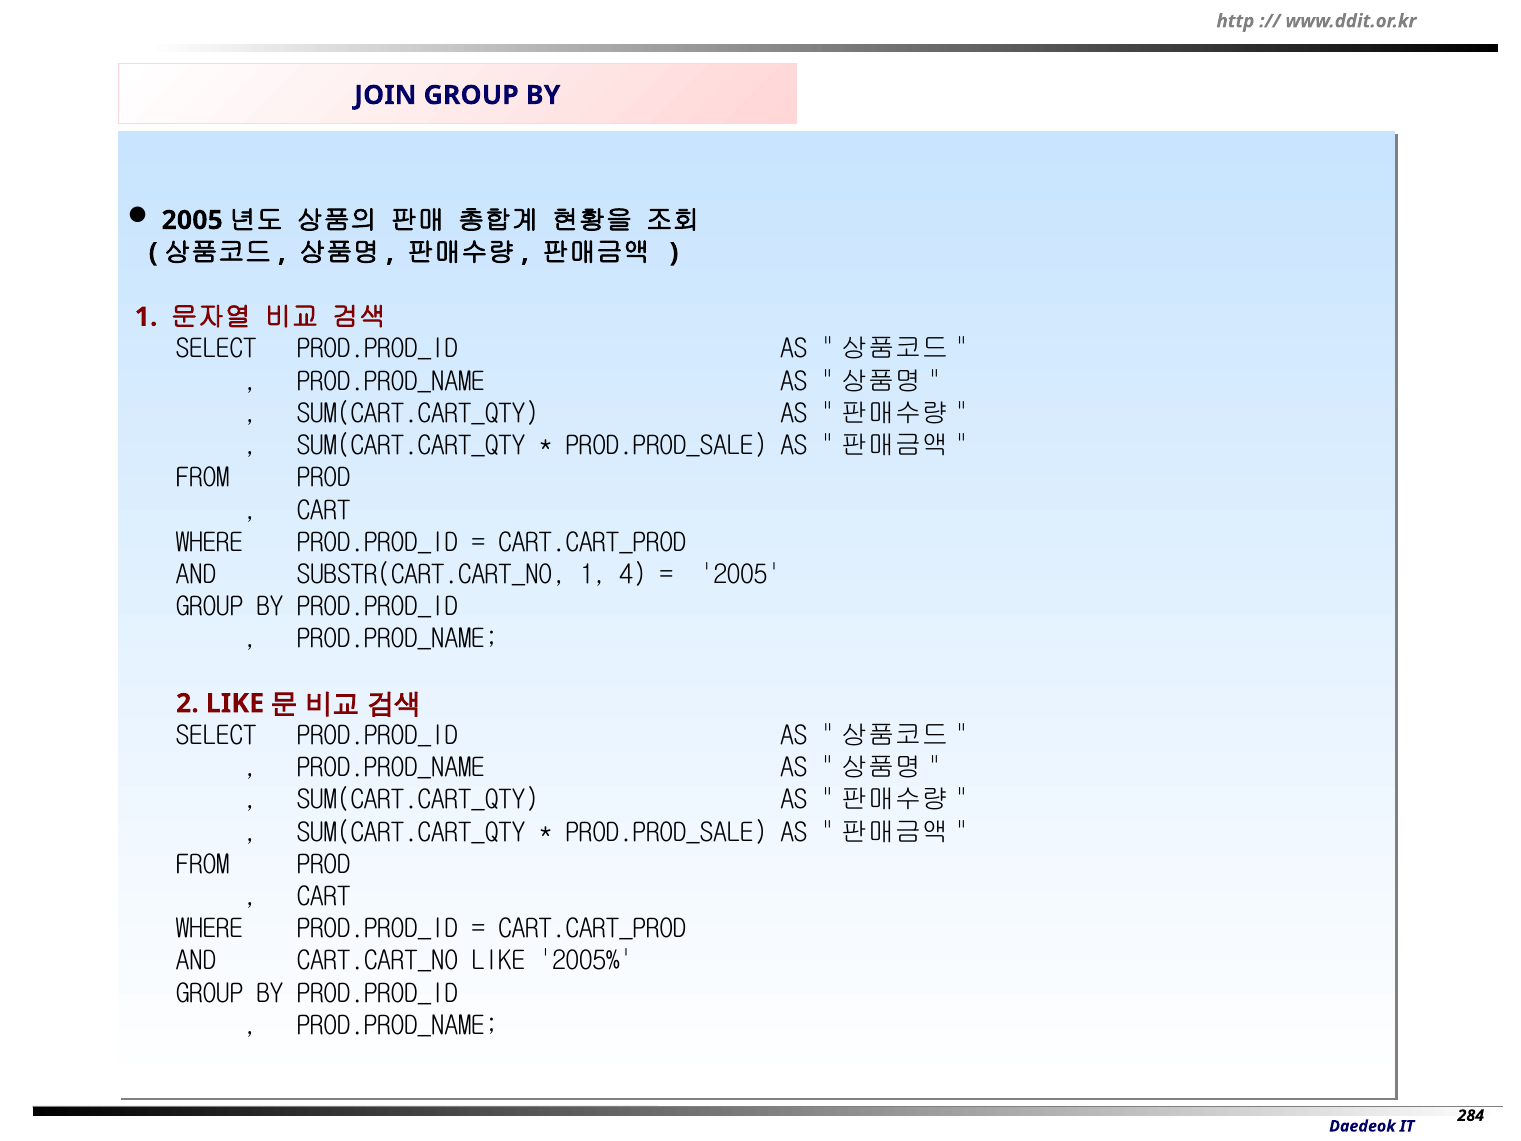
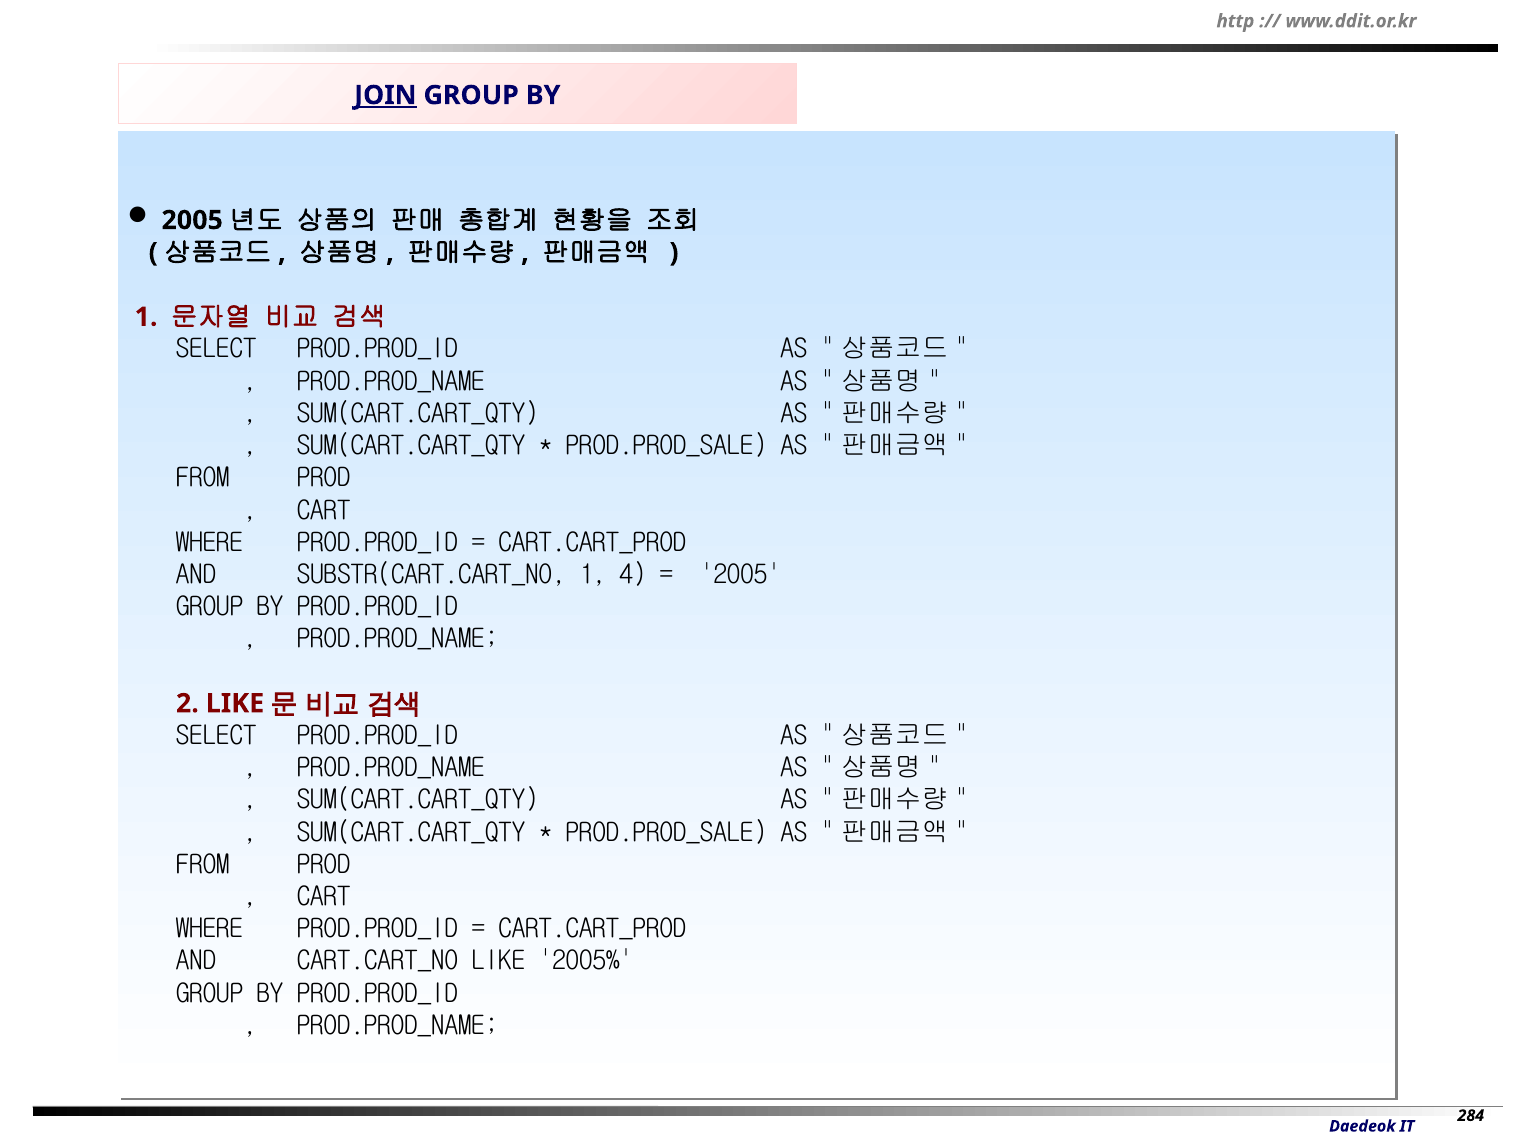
JOIN underline: none -> present (385, 95)
